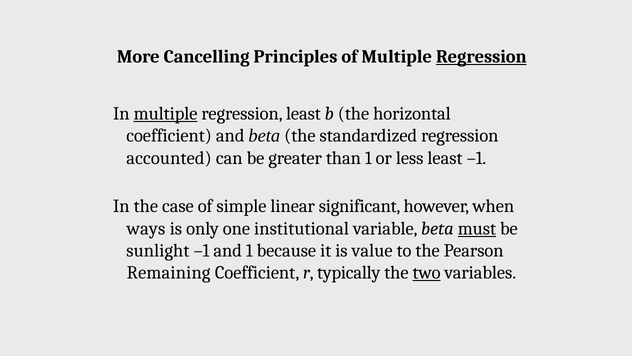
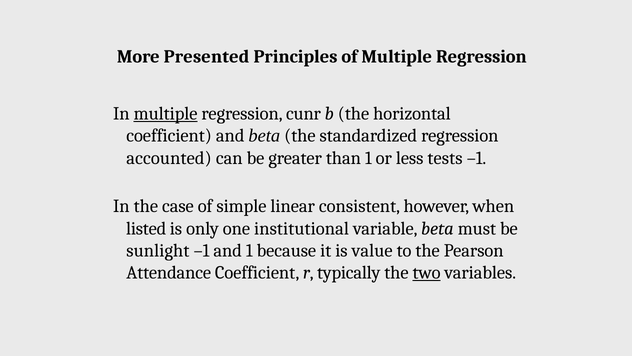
Cancelling: Cancelling -> Presented (207, 57)
Regression underline: present -> none (481, 57)
regression least: least -> cunr (303, 113)
less least: least -> tests (445, 158)
significant: significant -> consistent (359, 206)
ways: ways -> listed (146, 228)
must underline: present -> none (477, 228)
Remaining: Remaining -> Attendance (169, 272)
